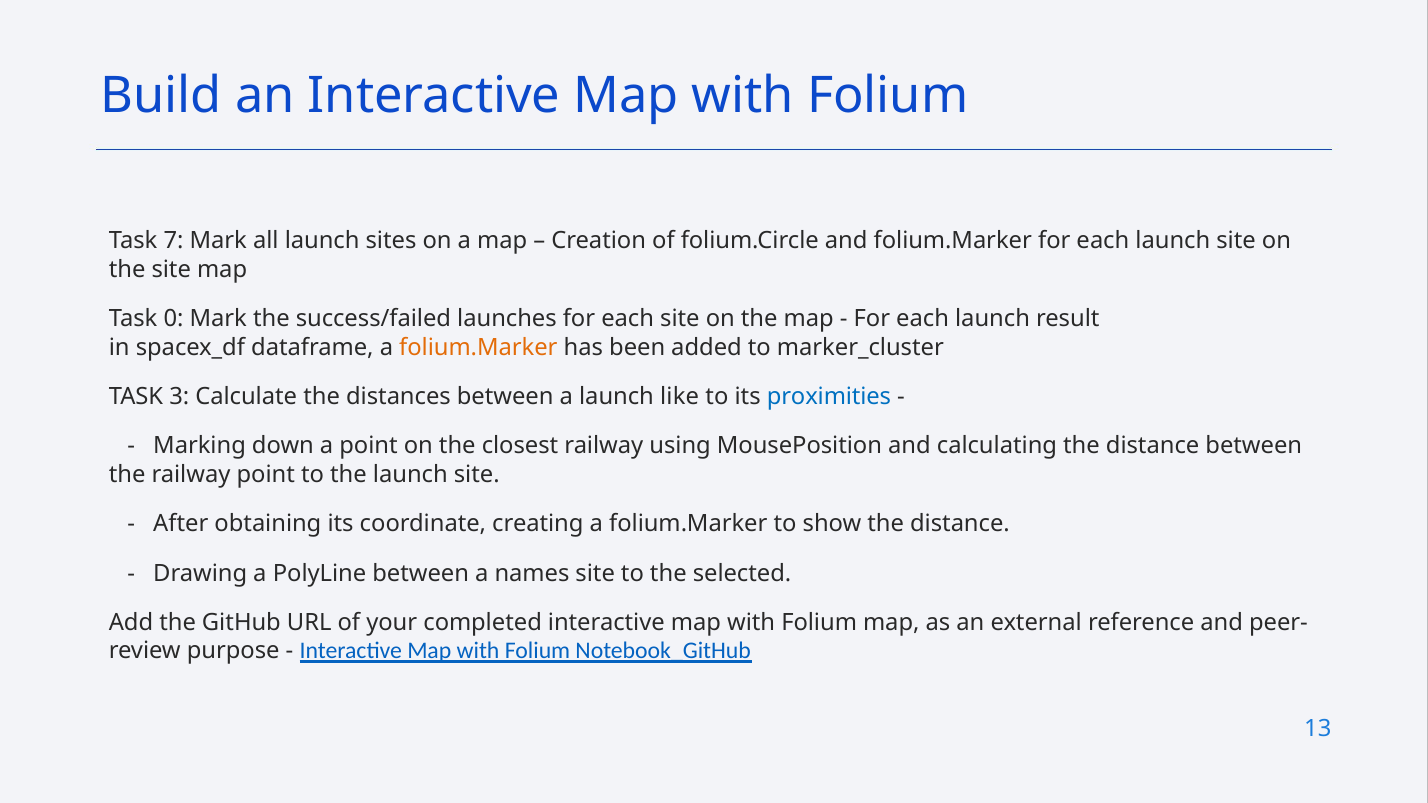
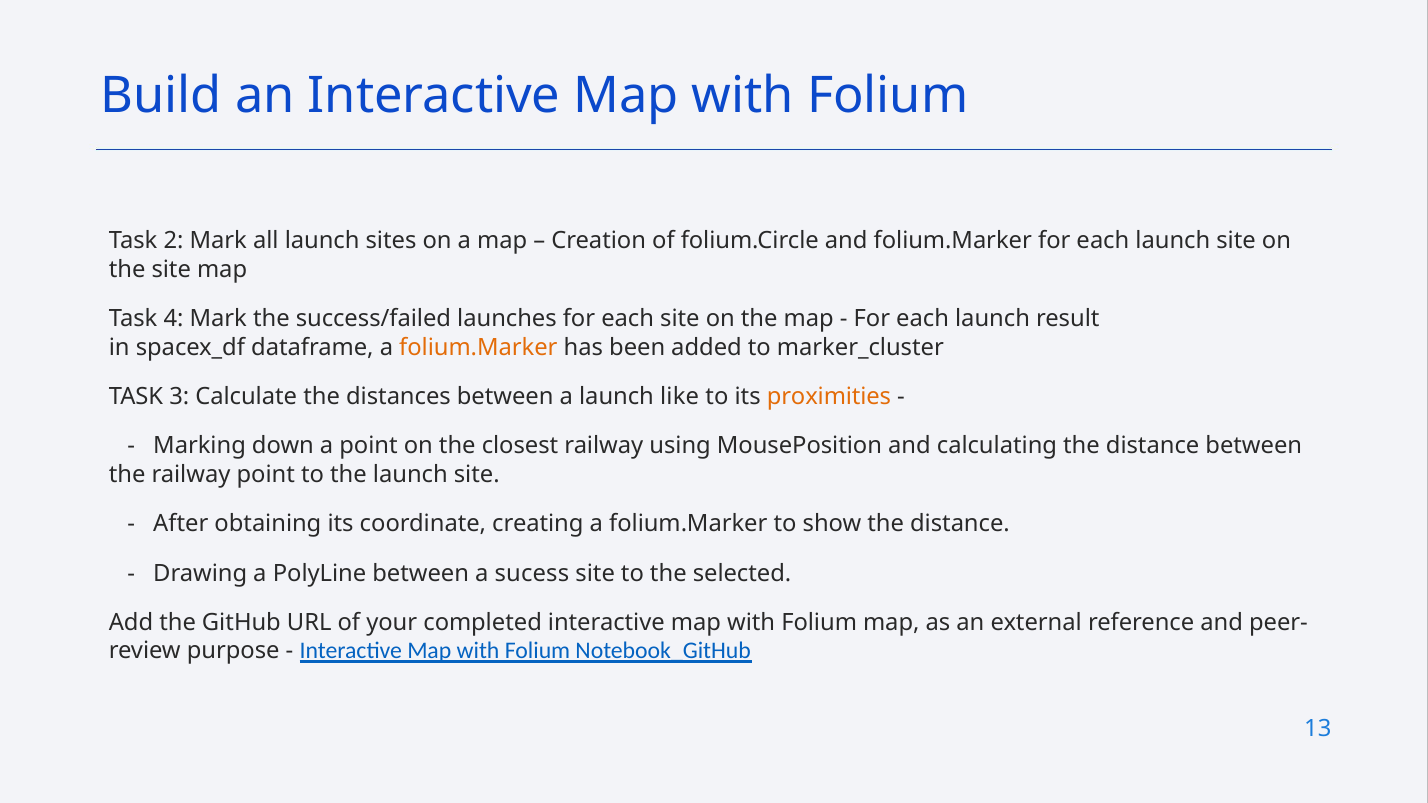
7: 7 -> 2 (174, 241)
0: 0 -> 4 (174, 319)
proximities colour: blue -> orange (829, 397)
names: names -> sucess (532, 573)
